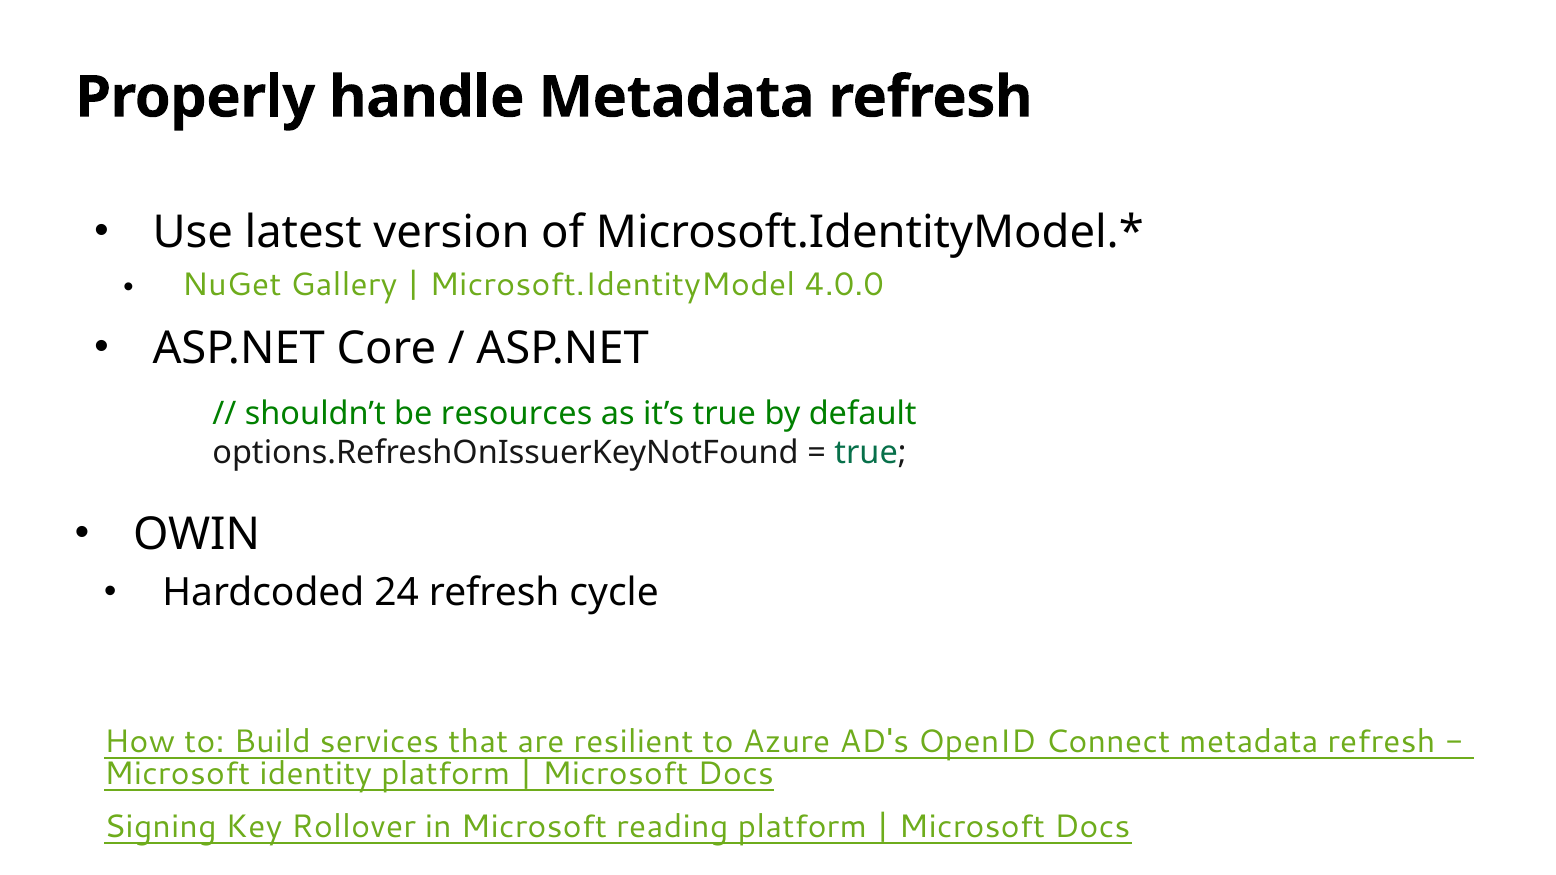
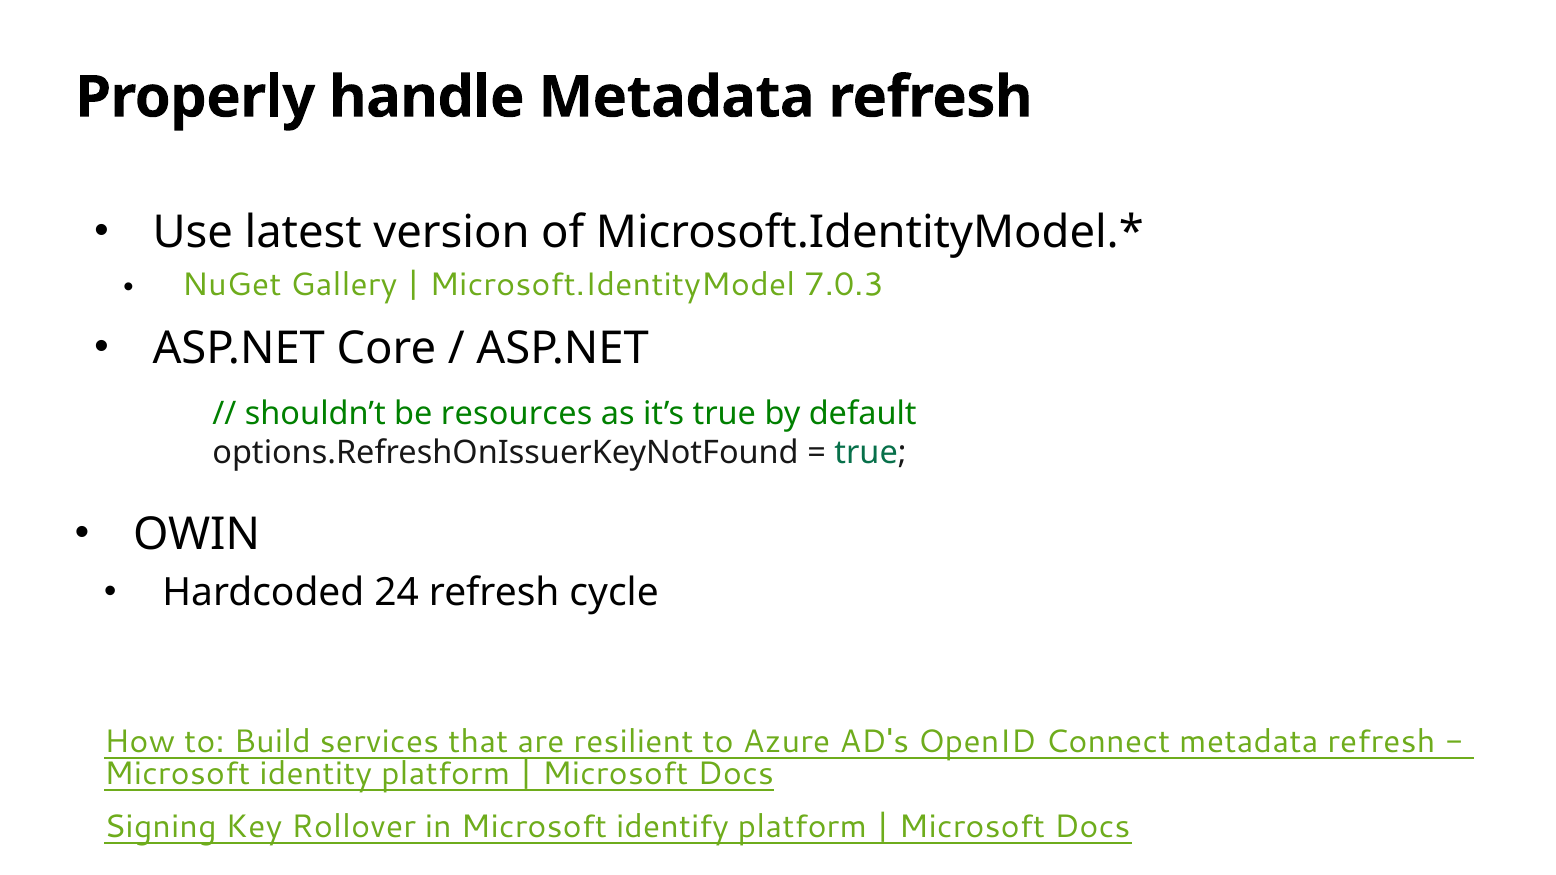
4.0.0: 4.0.0 -> 7.0.3 (844, 285)
reading: reading -> identify (672, 827)
